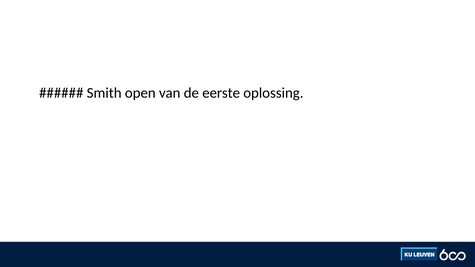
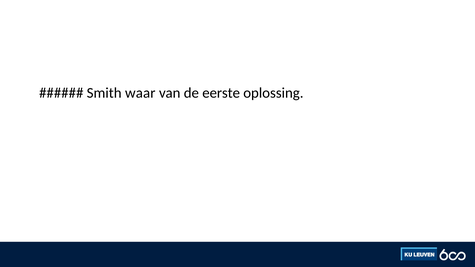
open: open -> waar (140, 93)
